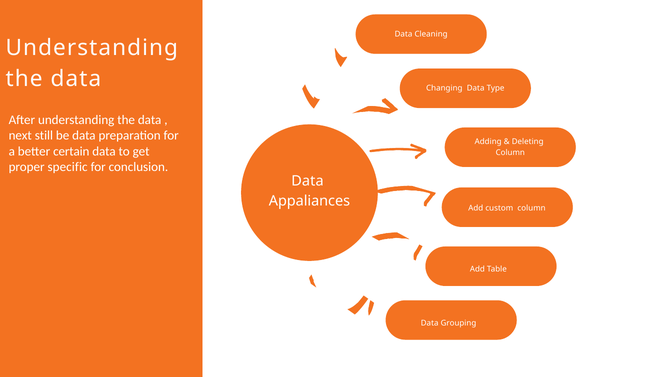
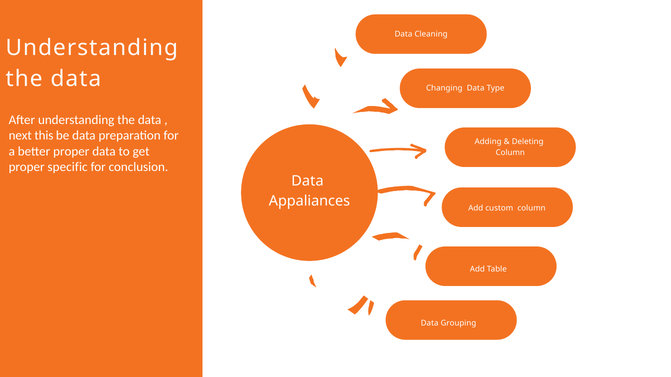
still: still -> this (44, 136)
better certain: certain -> proper (71, 151)
